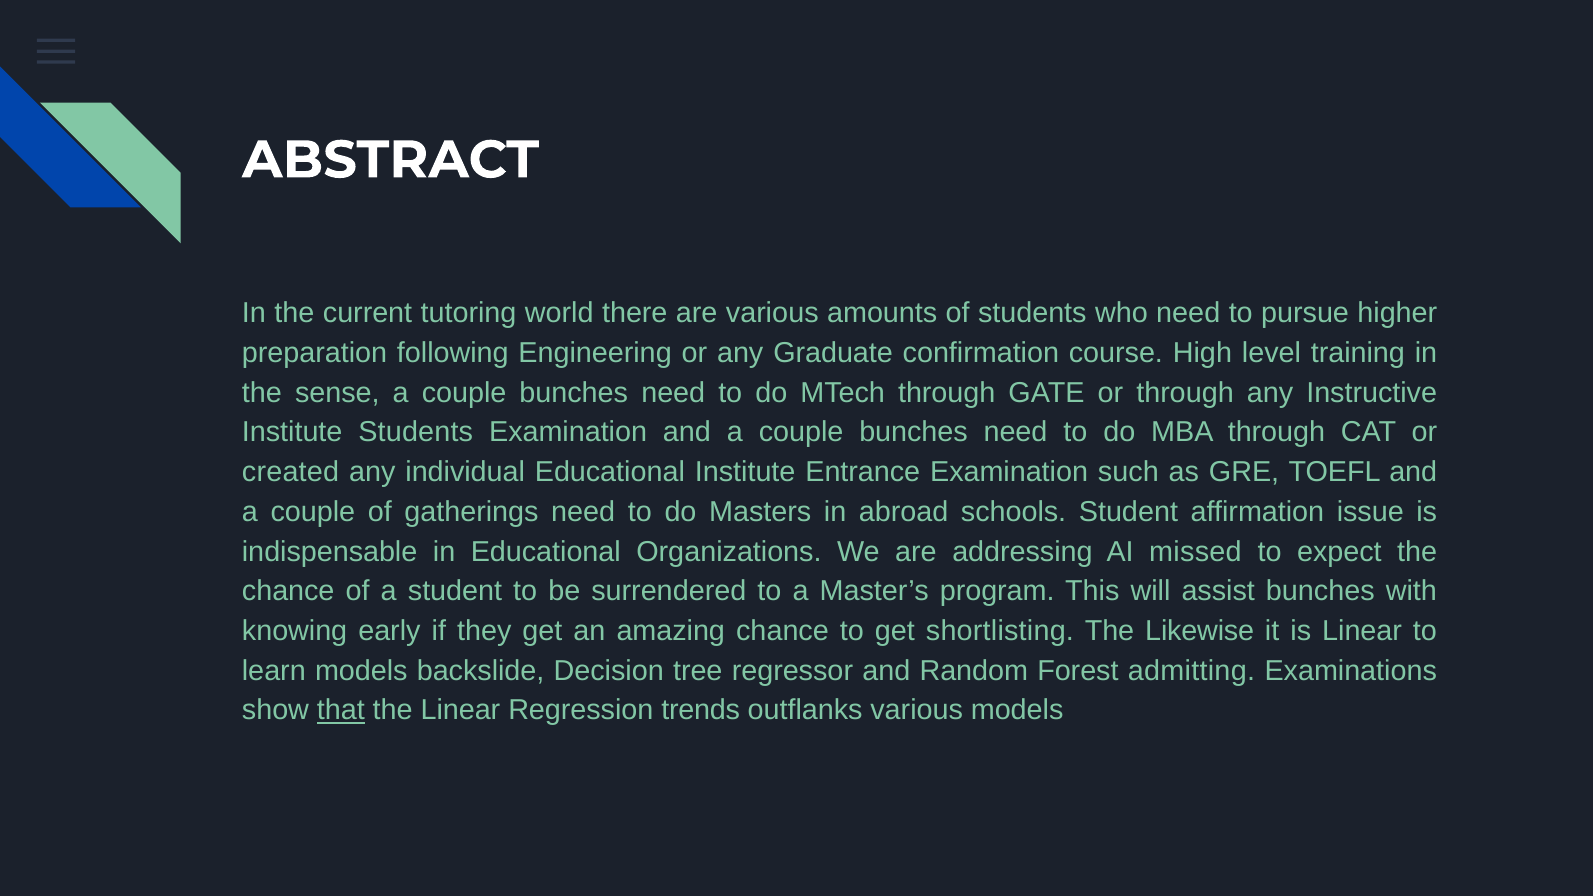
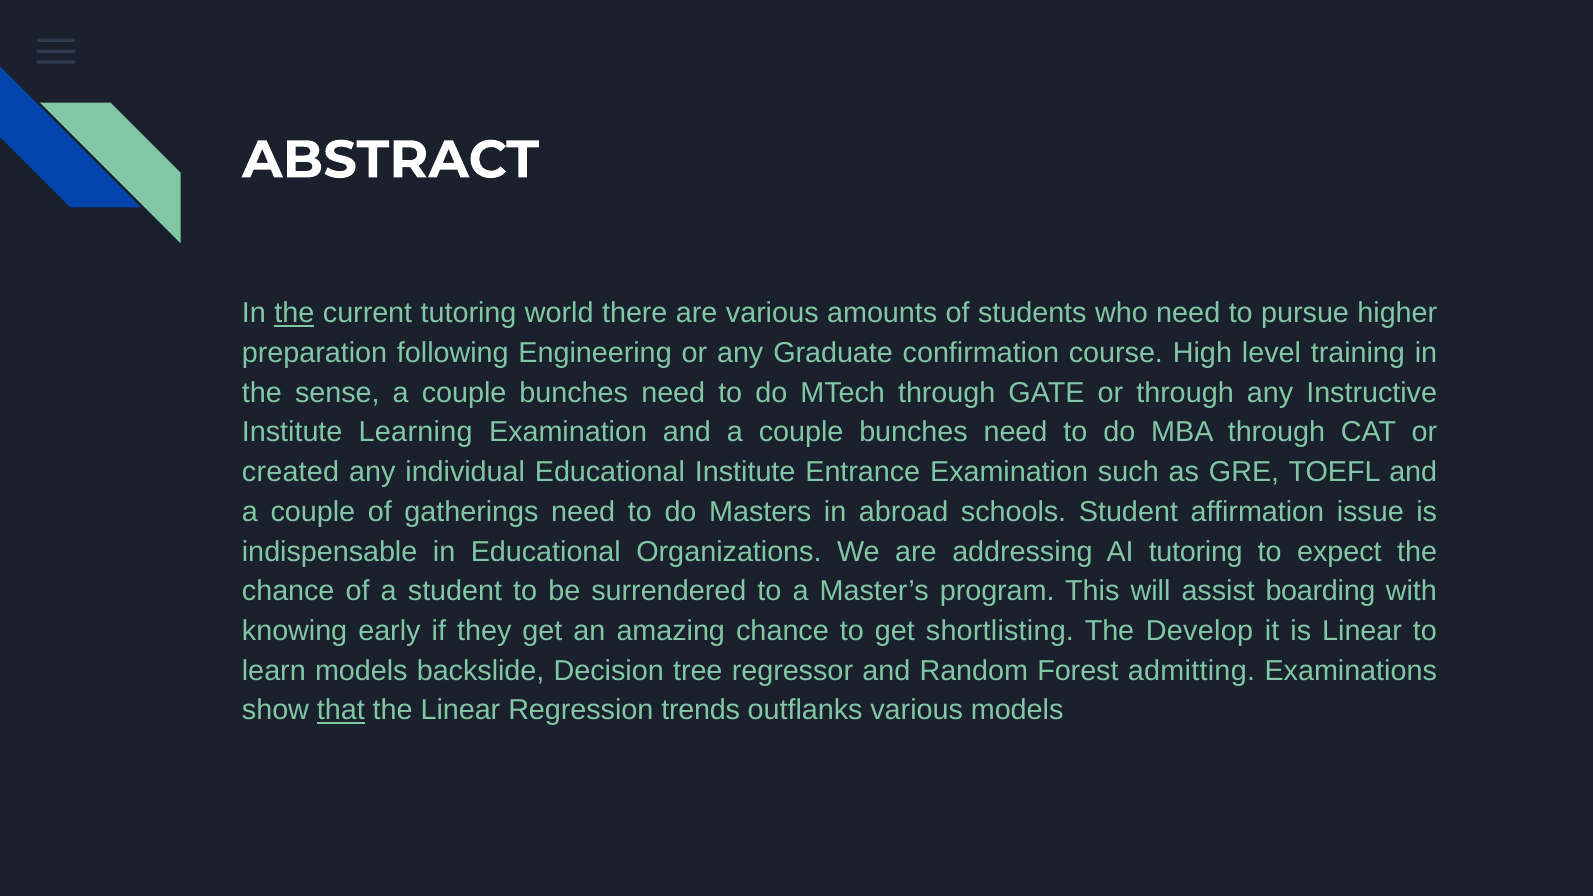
the underline: none -> present (294, 313)
Institute Students: Students -> Learning (416, 433)
AI missed: missed -> tutoring (1196, 552)
assist bunches: bunches -> boarding (1321, 591)
Likewise: Likewise -> Develop (1199, 631)
